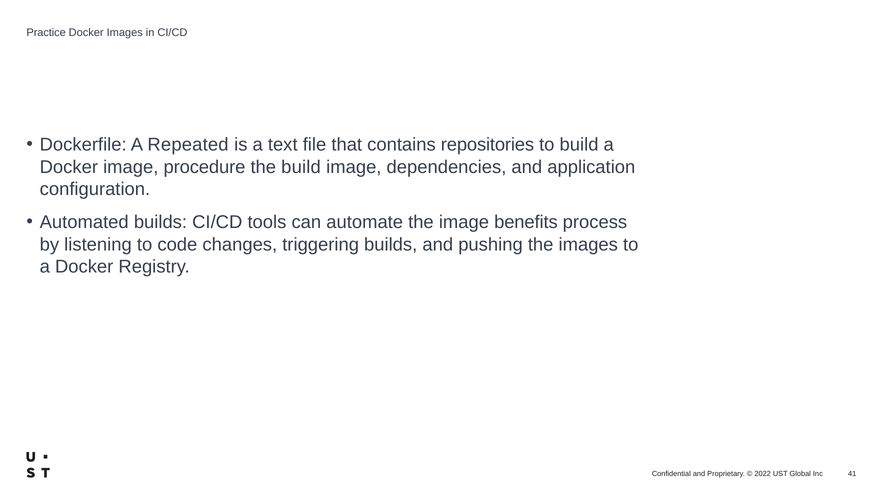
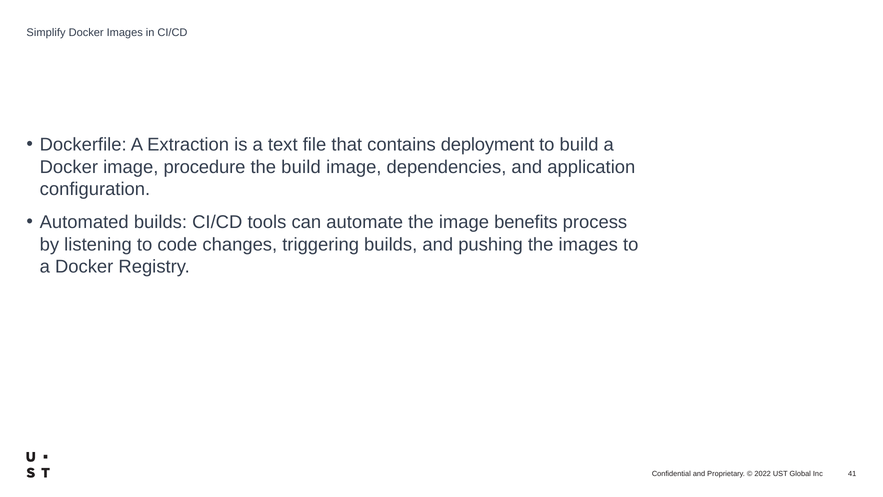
Practice: Practice -> Simplify (46, 32)
Repeated: Repeated -> Extraction (188, 145)
repositories: repositories -> deployment (488, 145)
